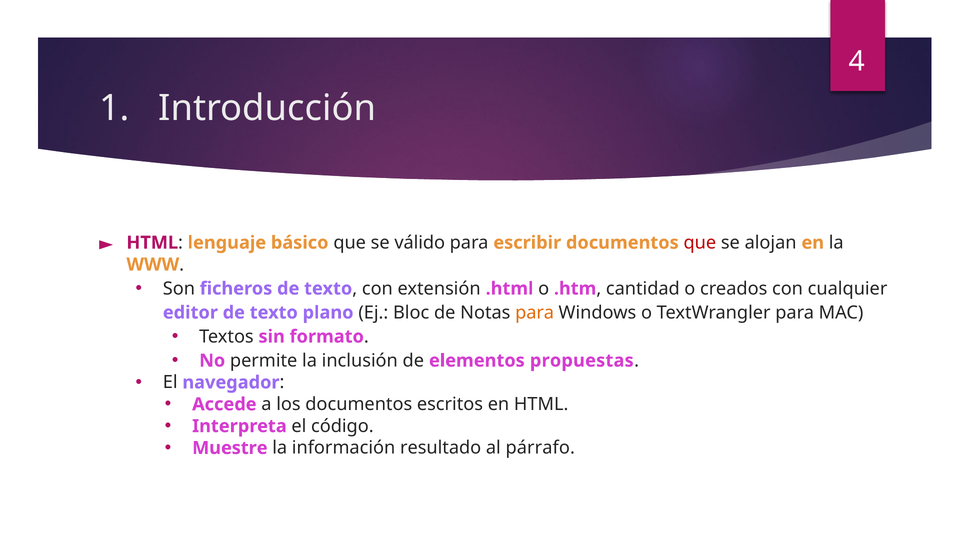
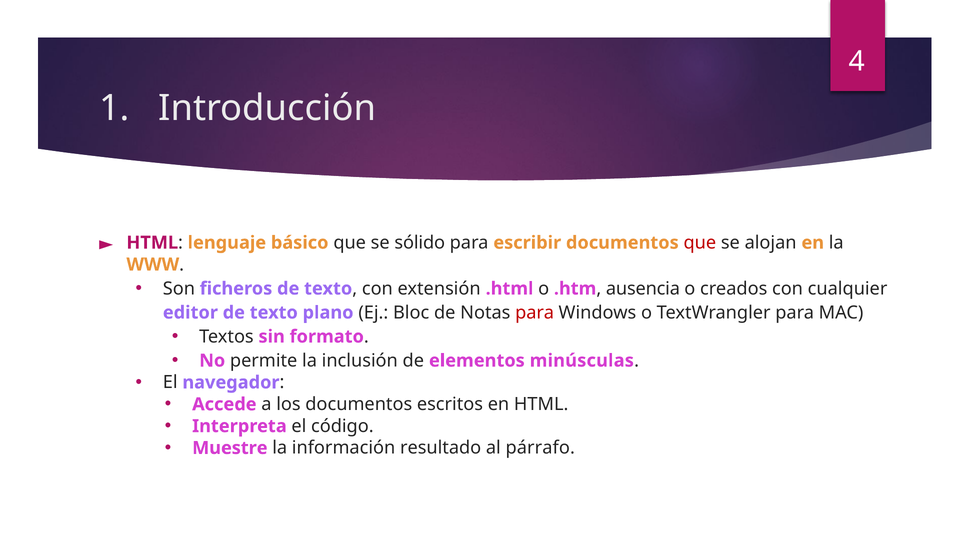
válido: válido -> sólido (420, 243)
cantidad: cantidad -> ausencia (643, 288)
para colour: orange -> red (535, 312)
propuestas: propuestas -> minúsculas (582, 360)
